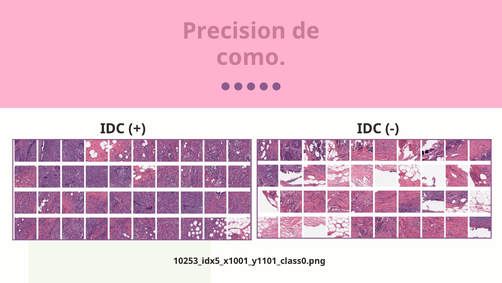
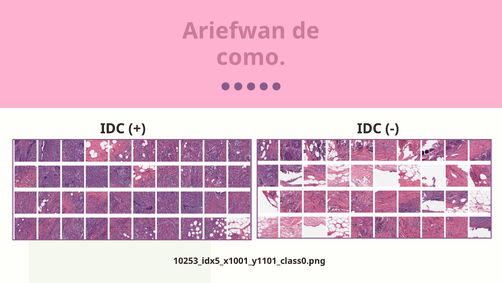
Precision: Precision -> Ariefwan (234, 31)
